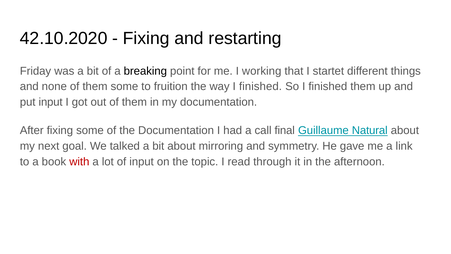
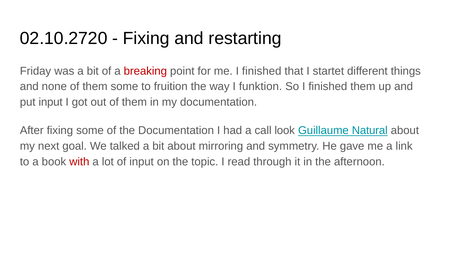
42.10.2020: 42.10.2020 -> 02.10.2720 (64, 38)
breaking colour: black -> red (145, 71)
me I working: working -> finished (262, 71)
way I finished: finished -> funktion (261, 86)
final: final -> look (285, 130)
